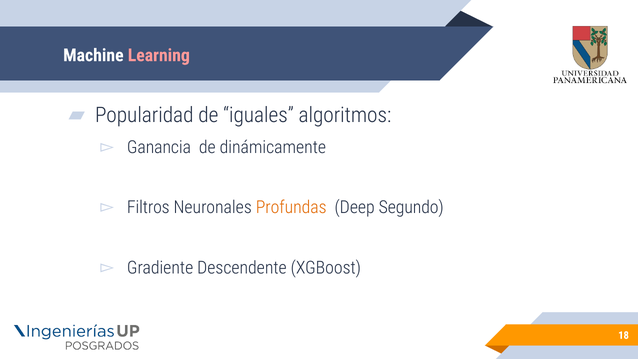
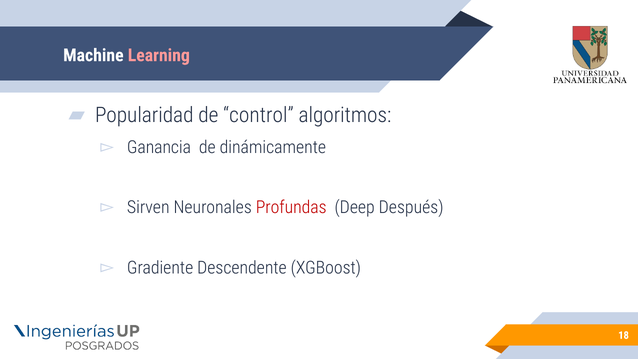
iguales: iguales -> control (258, 115)
Filtros: Filtros -> Sirven (148, 207)
Profundas colour: orange -> red (291, 207)
Segundo: Segundo -> Después (411, 207)
